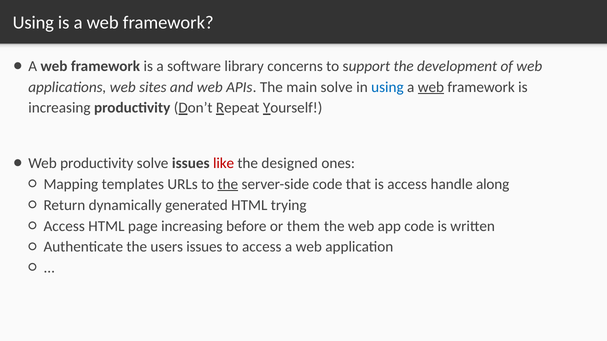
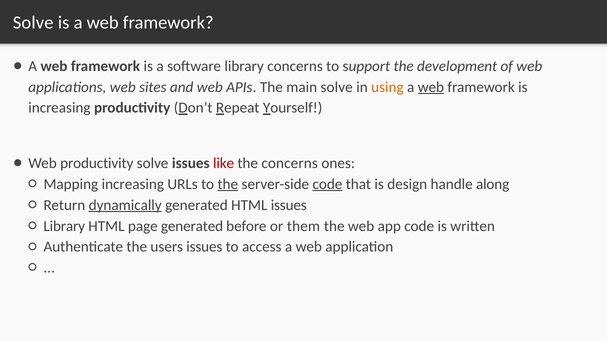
Using: Using -> Solve (33, 22)
using colour: blue -> orange (387, 87)
the designed: designed -> concerns (290, 163)
Mapping templates: templates -> increasing (133, 184)
code underline: none -> present (328, 184)
is access: access -> design (407, 184)
dynamically underline: none -> present (125, 205)
HTML trying: trying -> issues (289, 205)
Access: Access -> Library (64, 226)
page increasing: increasing -> generated (192, 226)
